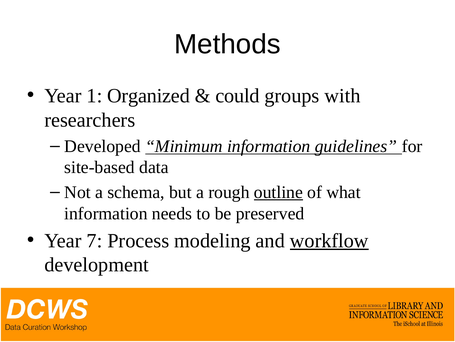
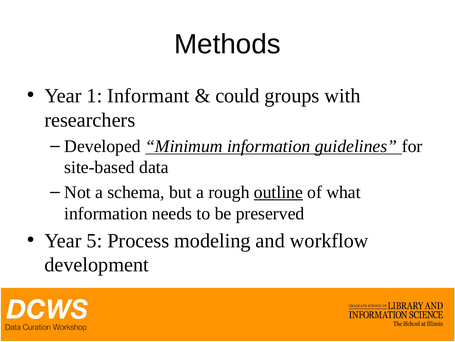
Organized: Organized -> Informant (148, 95)
7: 7 -> 5 (95, 240)
workflow underline: present -> none (329, 240)
